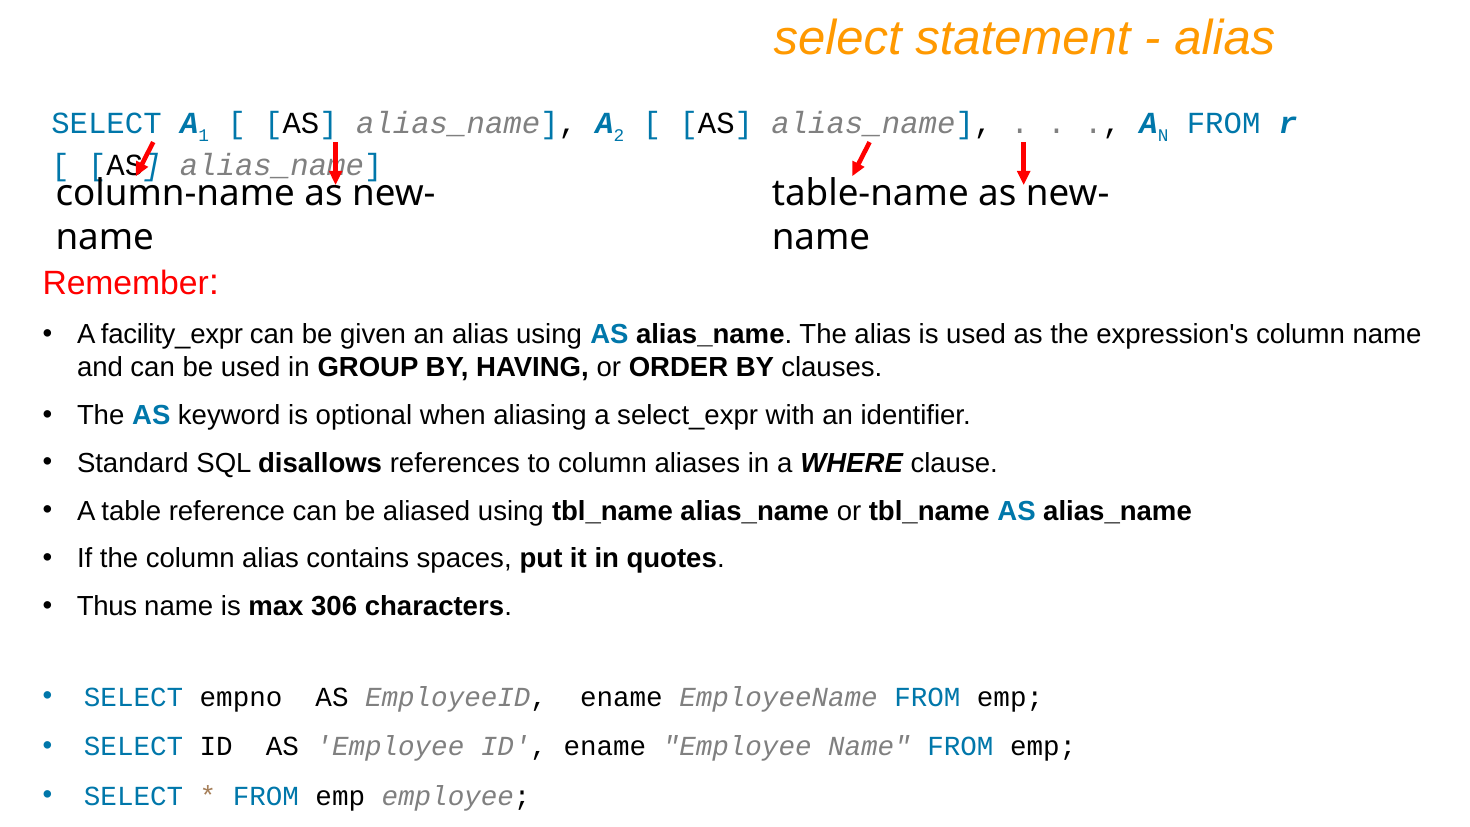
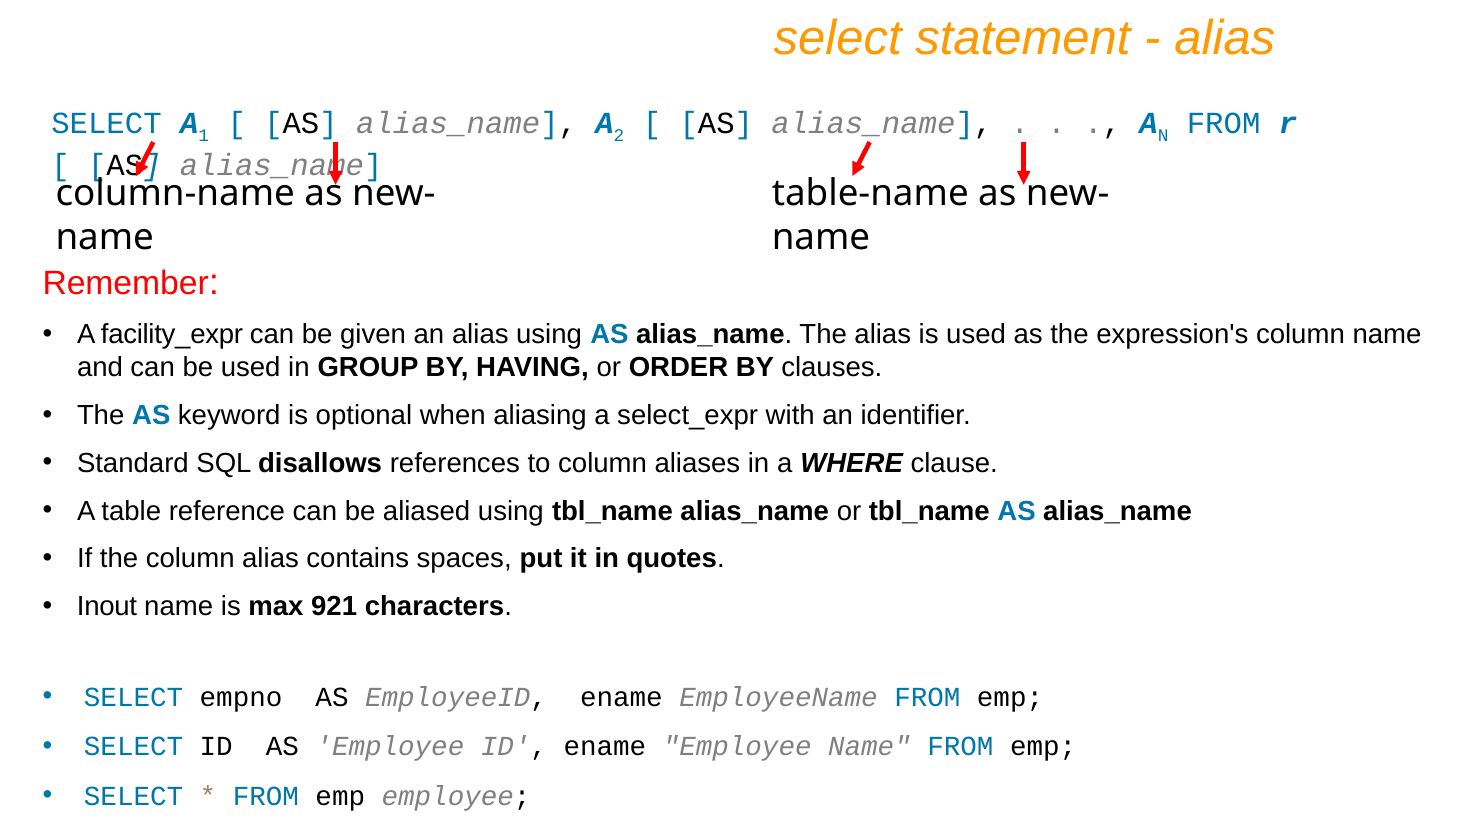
Thus: Thus -> Inout (107, 606)
306: 306 -> 921 (334, 606)
